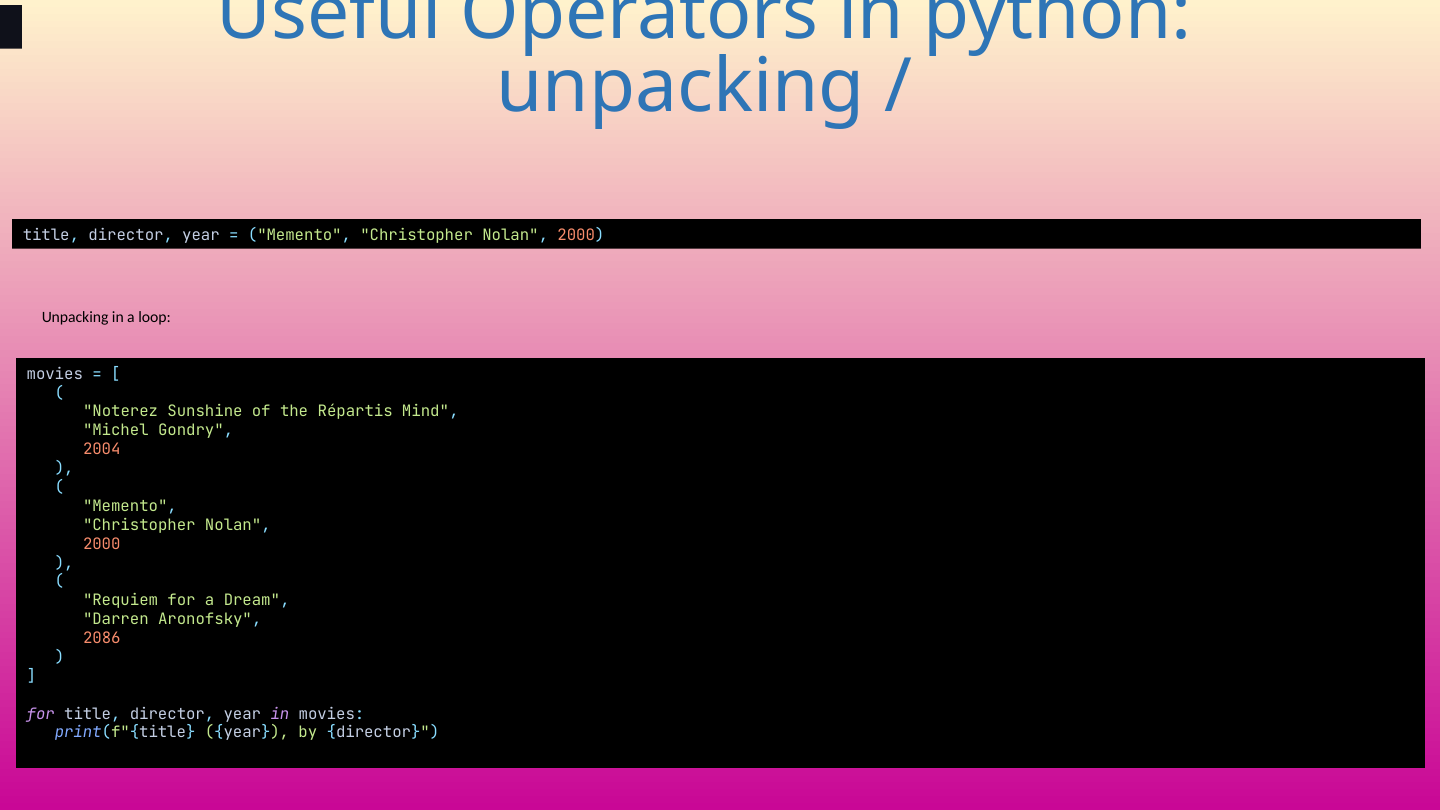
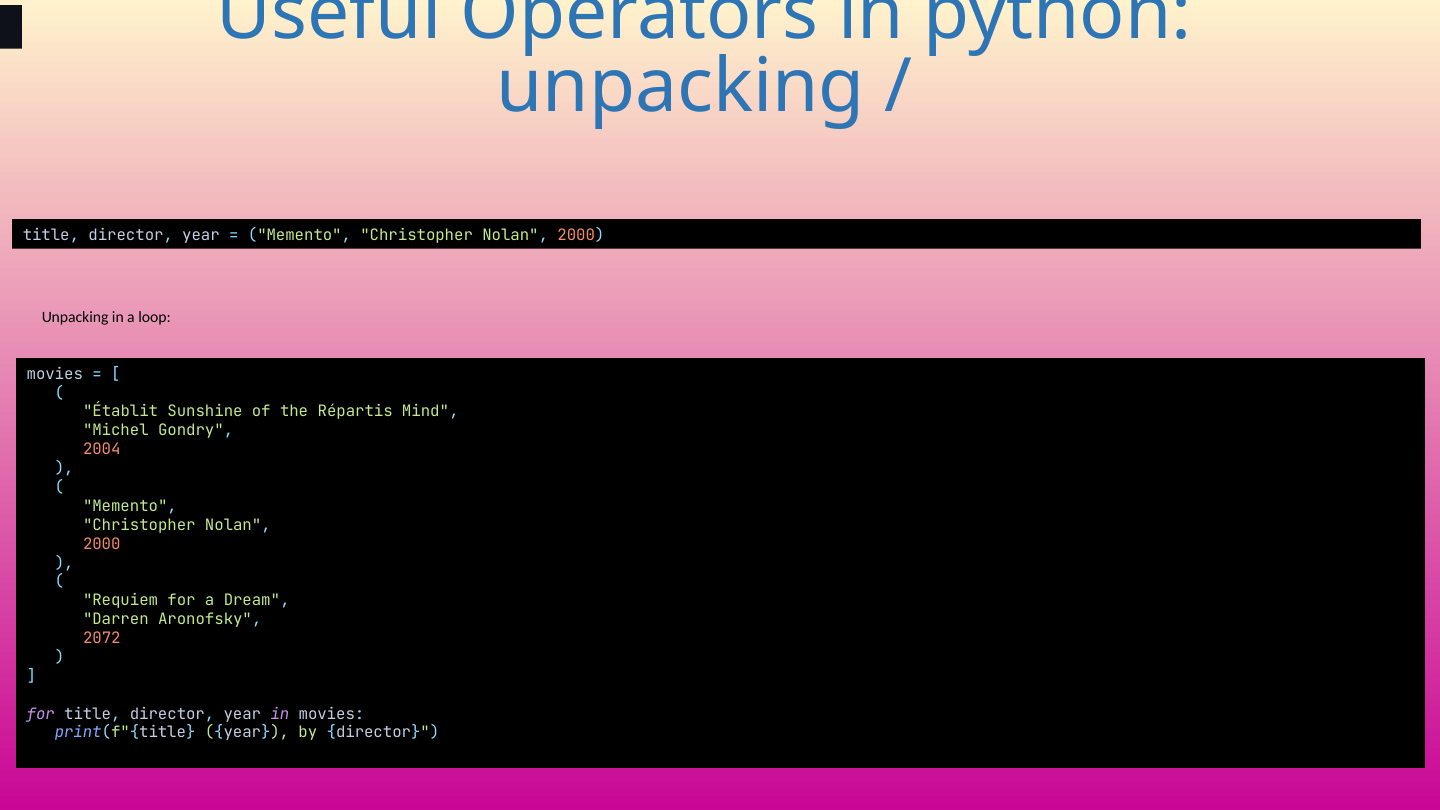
Noterez: Noterez -> Établit (121, 412)
2086: 2086 -> 2072 (102, 638)
